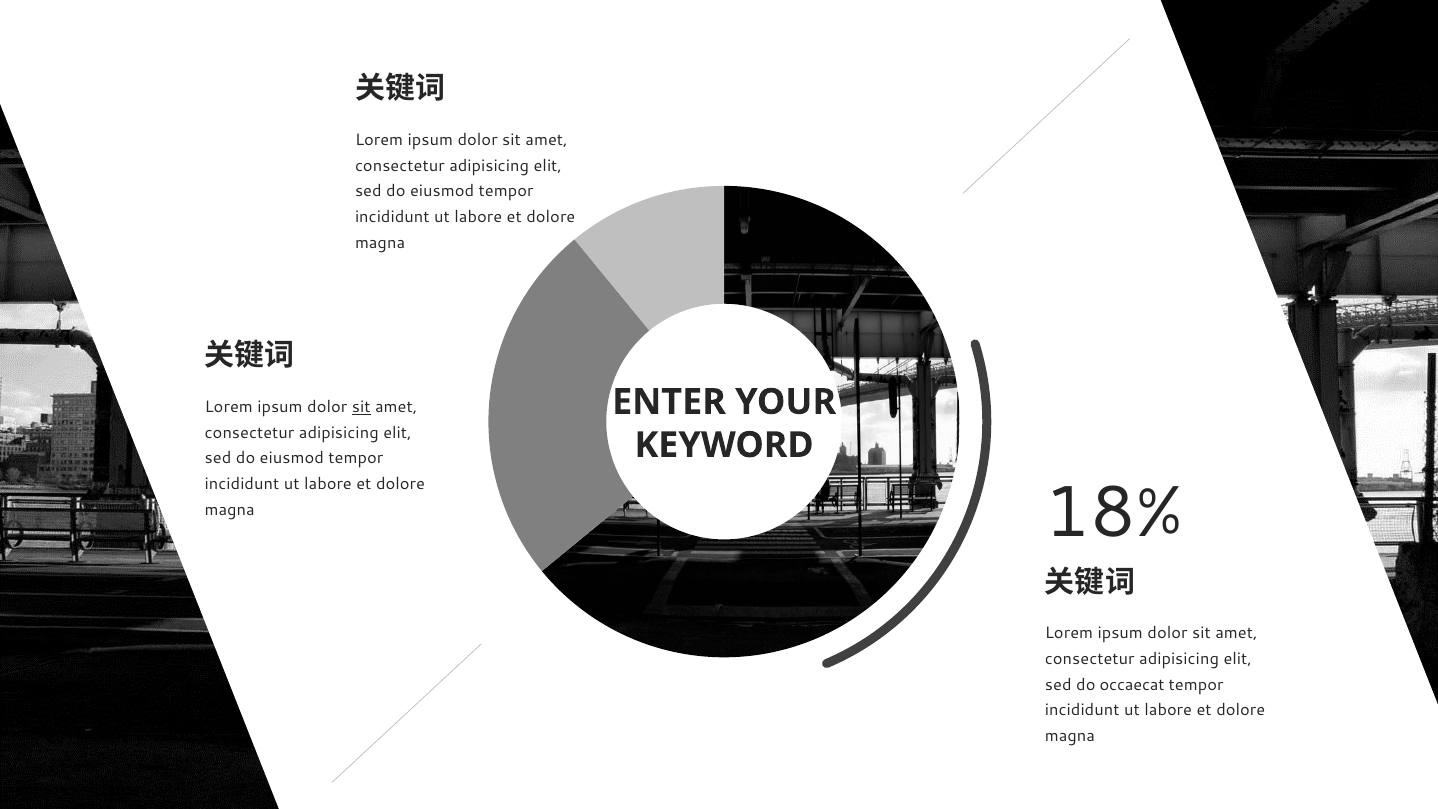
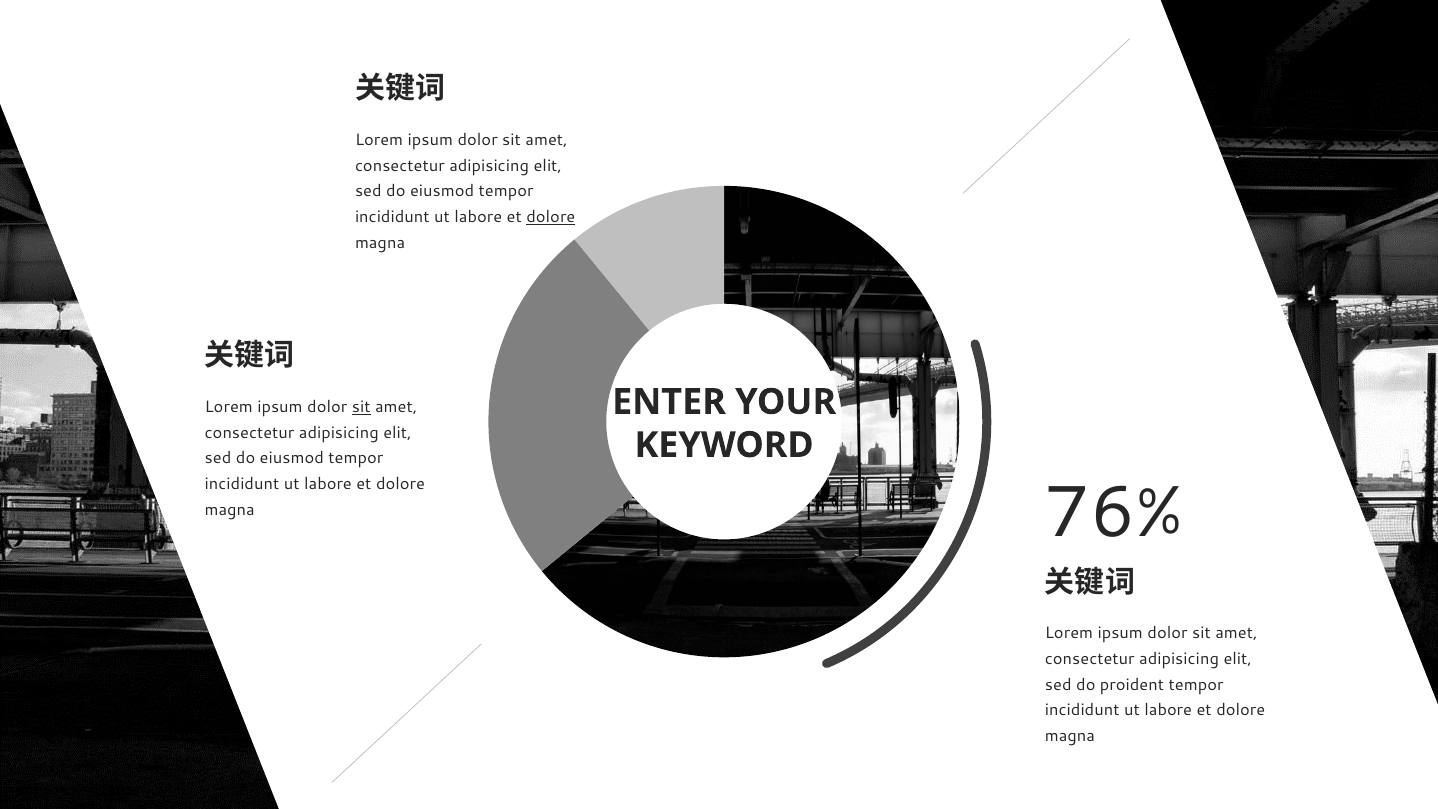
dolore underline: none -> present (551, 217)
18%: 18% -> 76% (1114, 512)
occaecat: occaecat -> proident (1132, 685)
